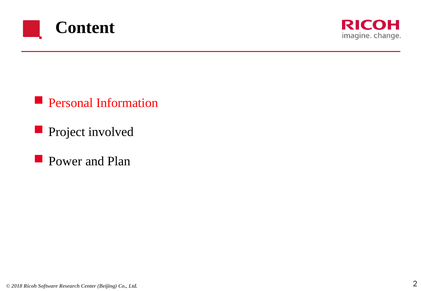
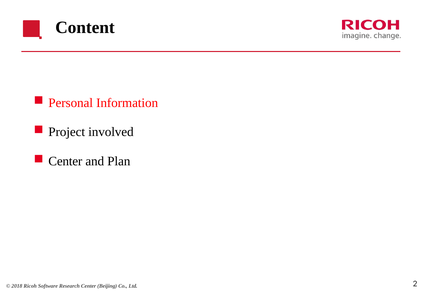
Power: Power -> Center (65, 161)
